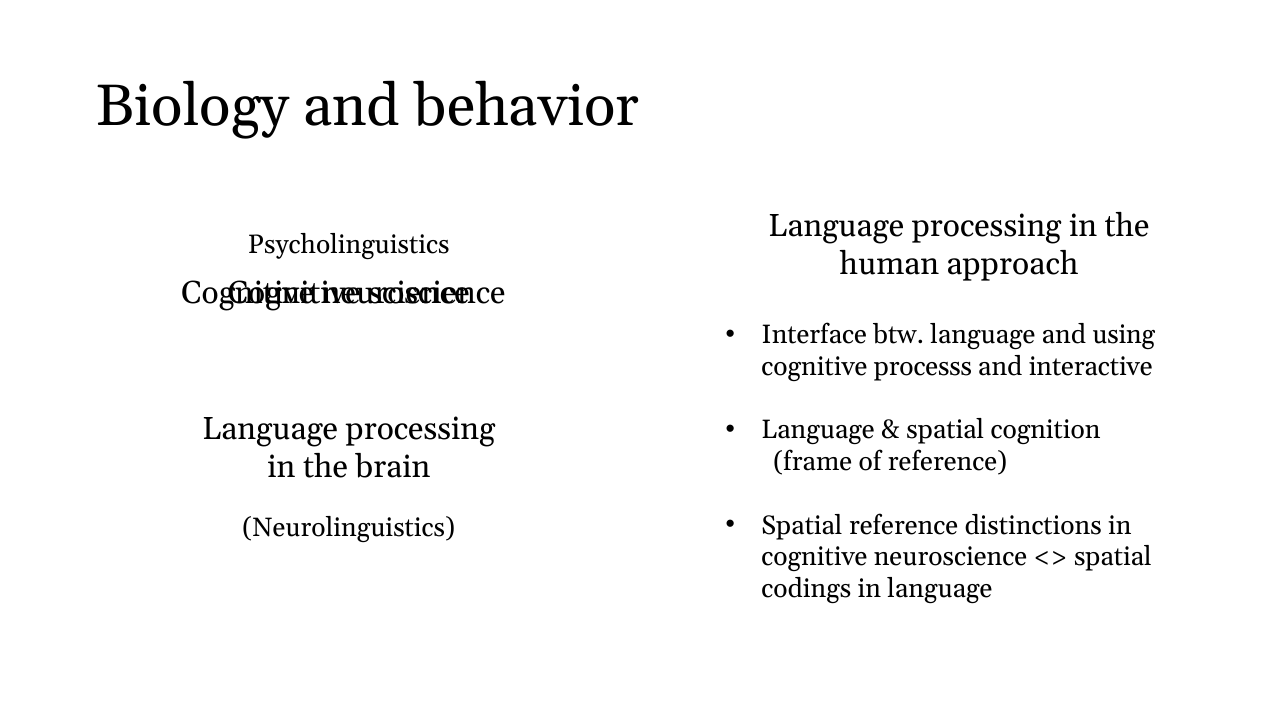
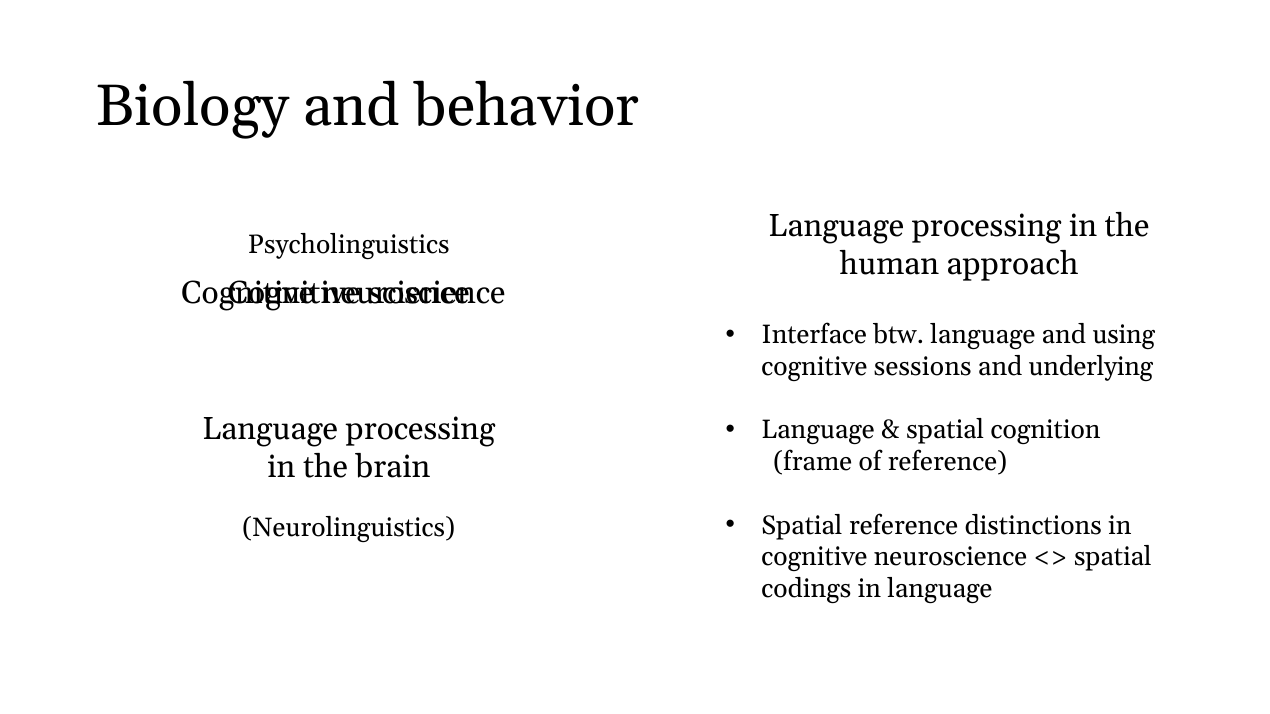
processs: processs -> sessions (923, 367)
interactive: interactive -> underlying (1091, 367)
